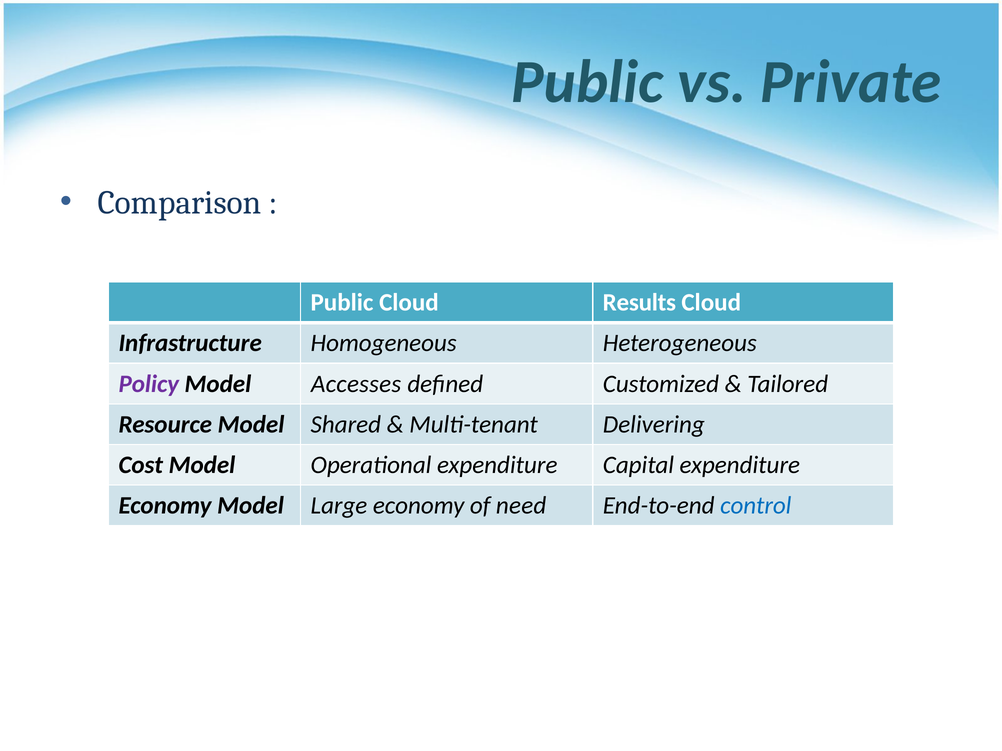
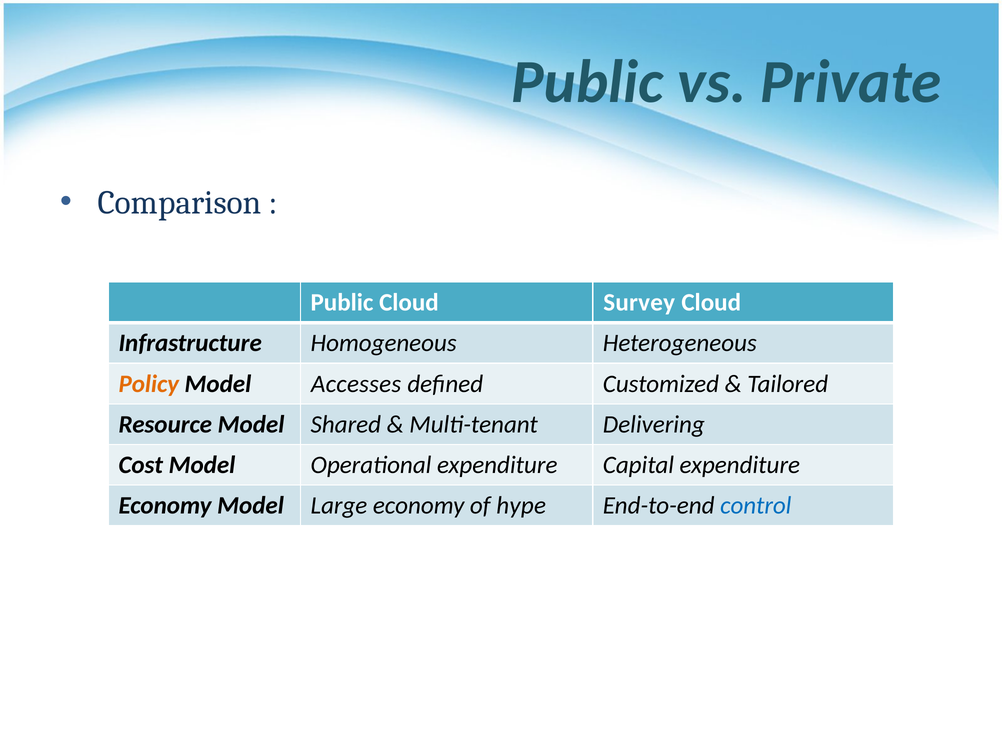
Results: Results -> Survey (639, 303)
Policy colour: purple -> orange (149, 384)
need: need -> hype (521, 506)
